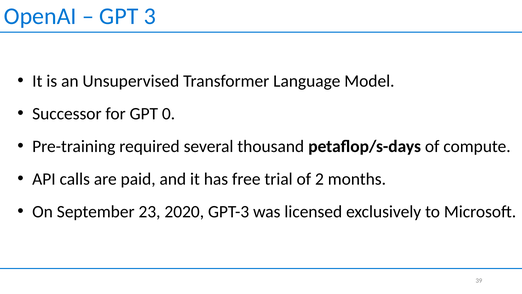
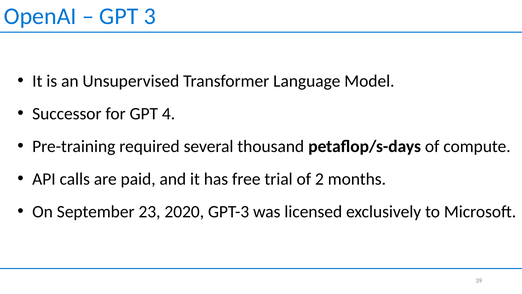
0: 0 -> 4 (169, 114)
